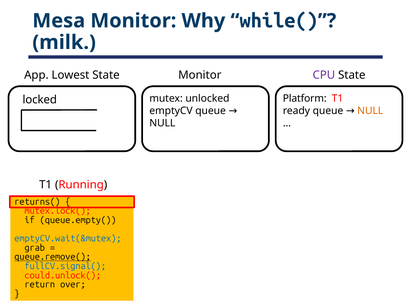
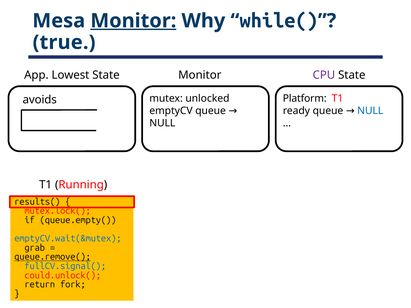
Monitor underline: none -> present (133, 21)
milk: milk -> true (64, 42)
locked: locked -> avoids (40, 100)
NULL colour: orange -> blue (370, 111)
returns(: returns( -> results( (37, 202)
over: over -> fork (73, 285)
